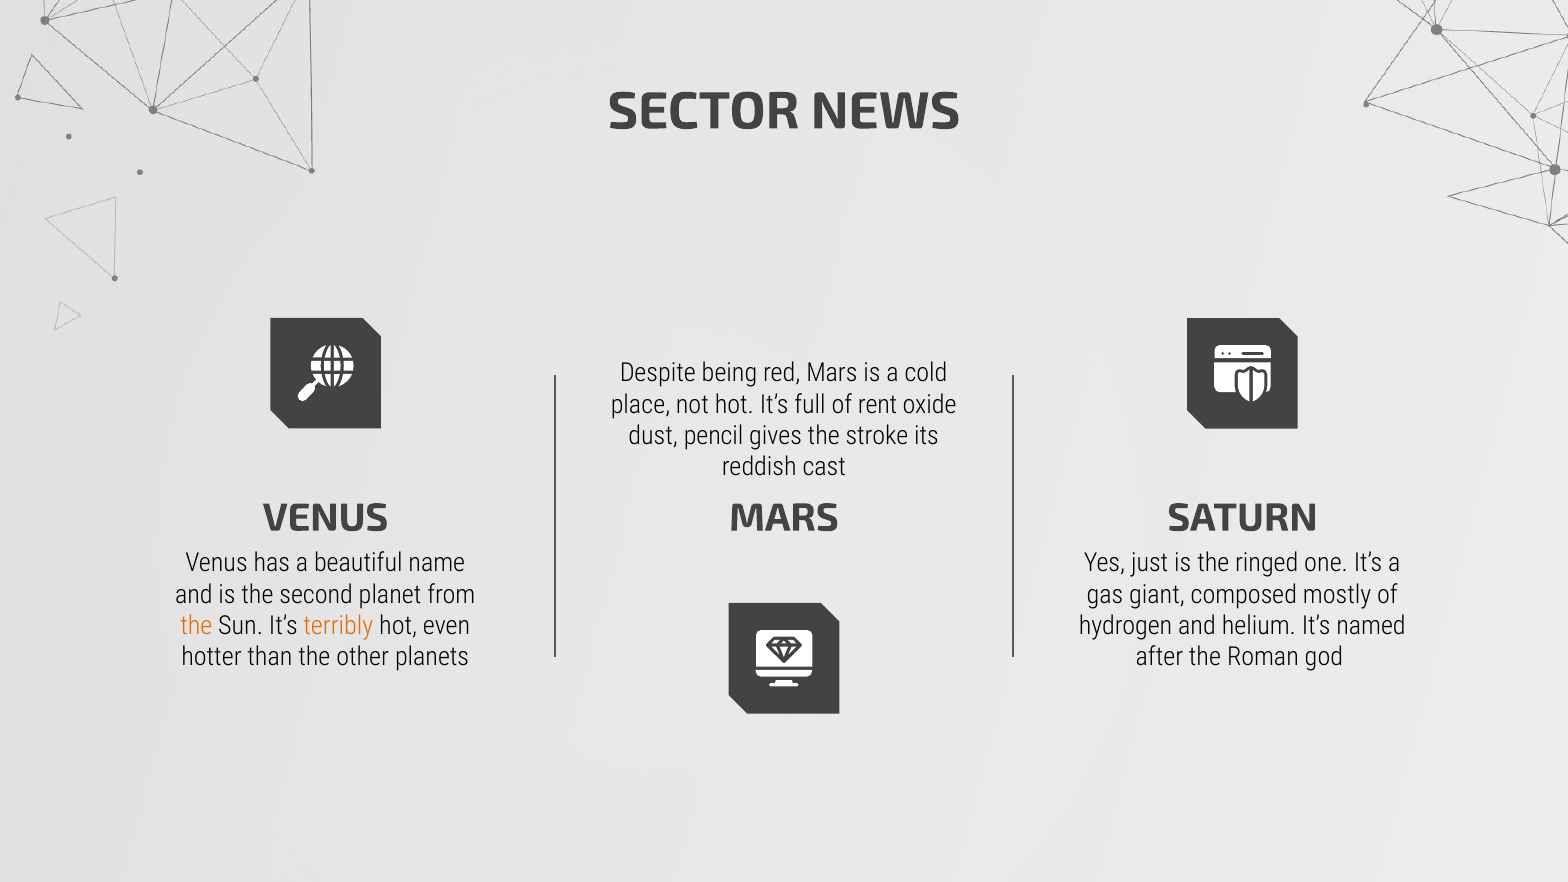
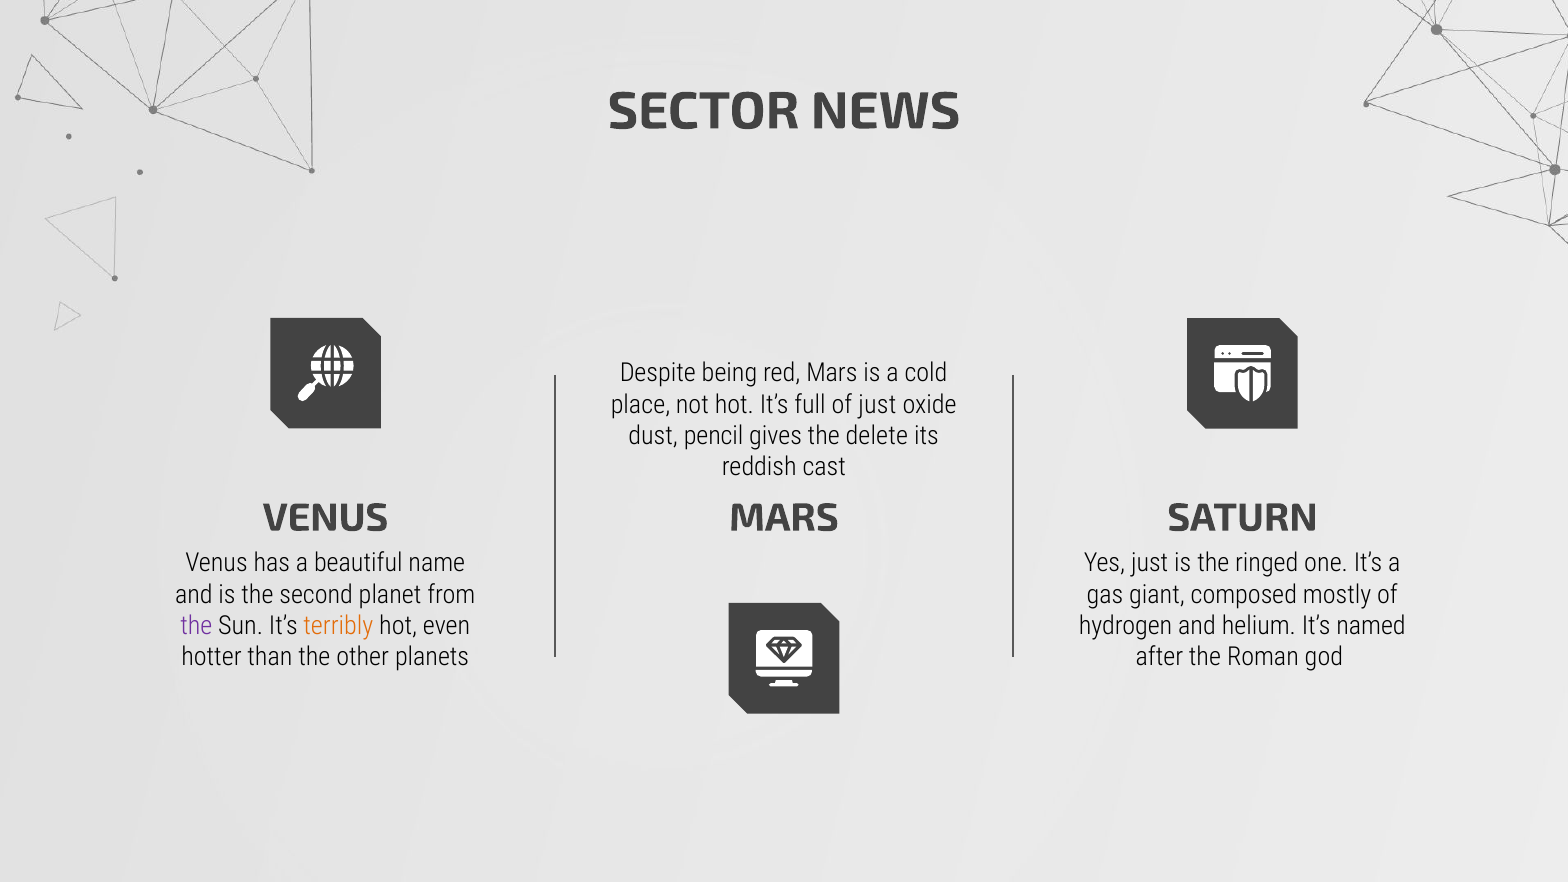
of rent: rent -> just (877, 404)
stroke: stroke -> delete (877, 436)
the colour: orange -> purple (196, 626)
